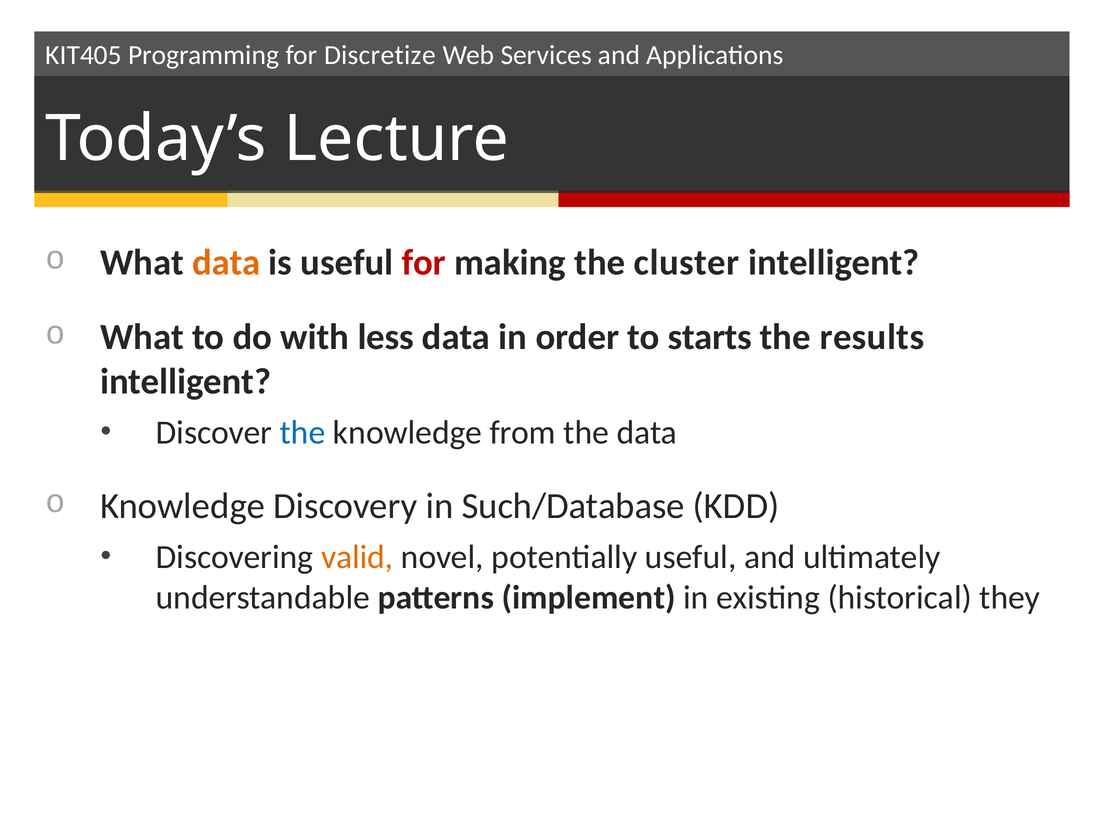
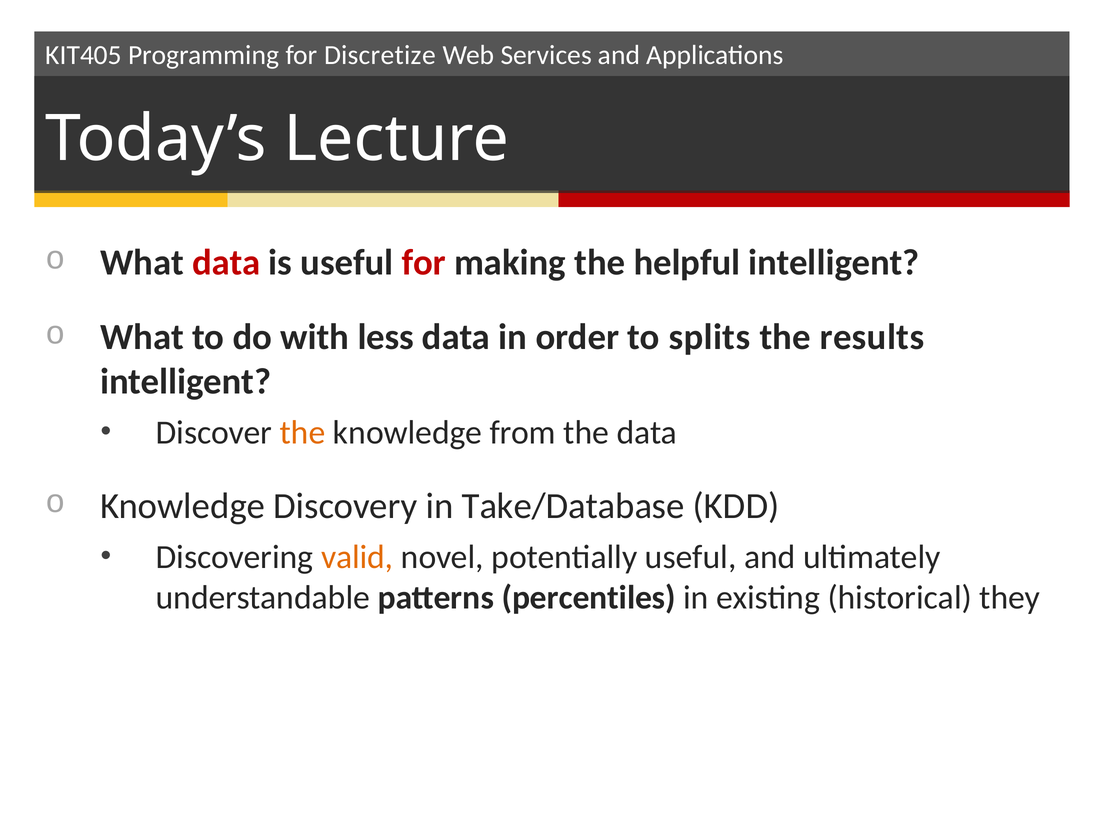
data colour: orange -> red (226, 262)
cluster: cluster -> helpful (687, 262)
starts: starts -> splits (709, 337)
the colour: blue -> orange (303, 433)
Such/Database: Such/Database -> Take/Database (573, 506)
implement: implement -> percentiles (589, 598)
